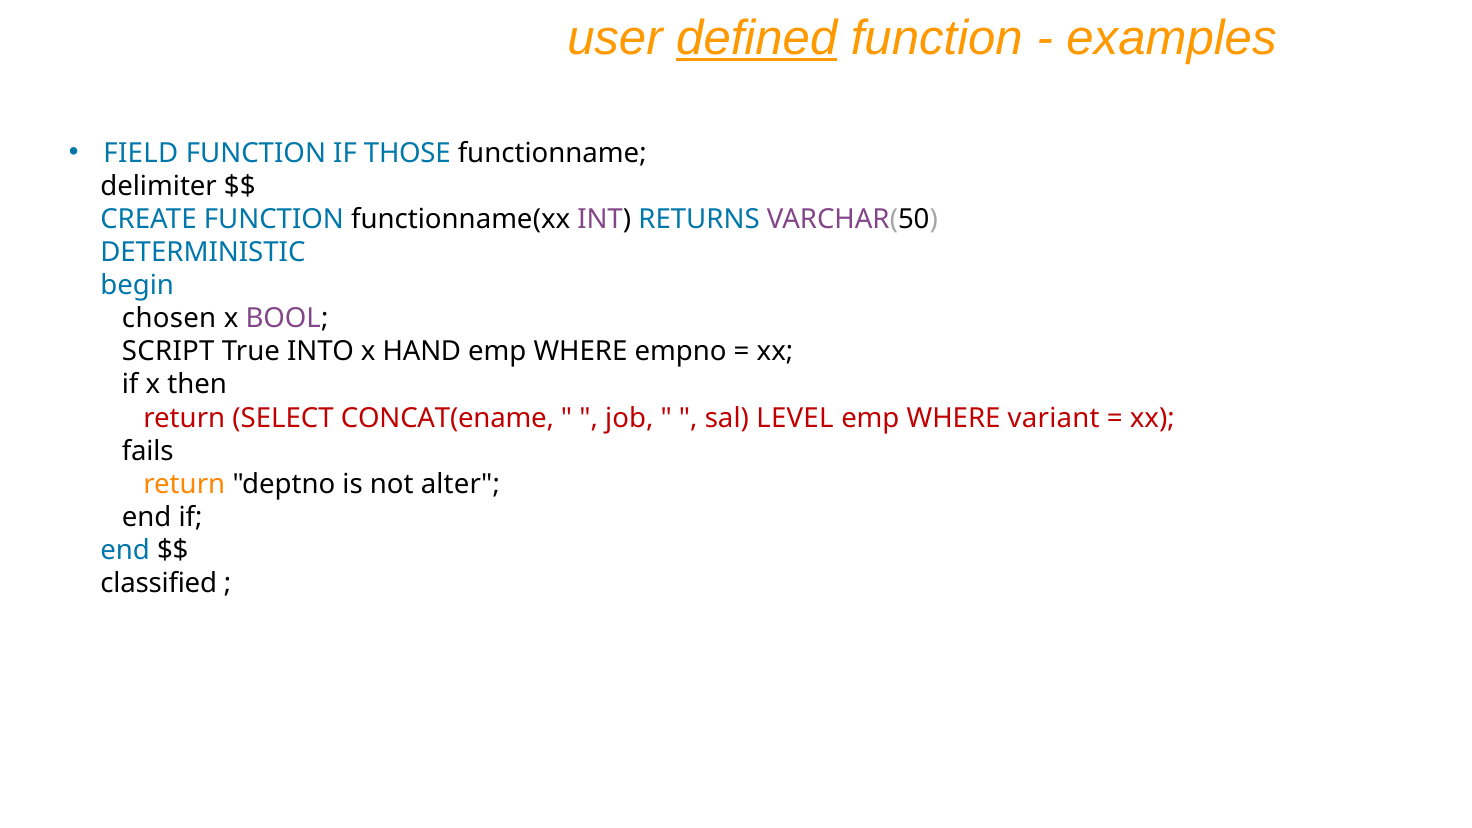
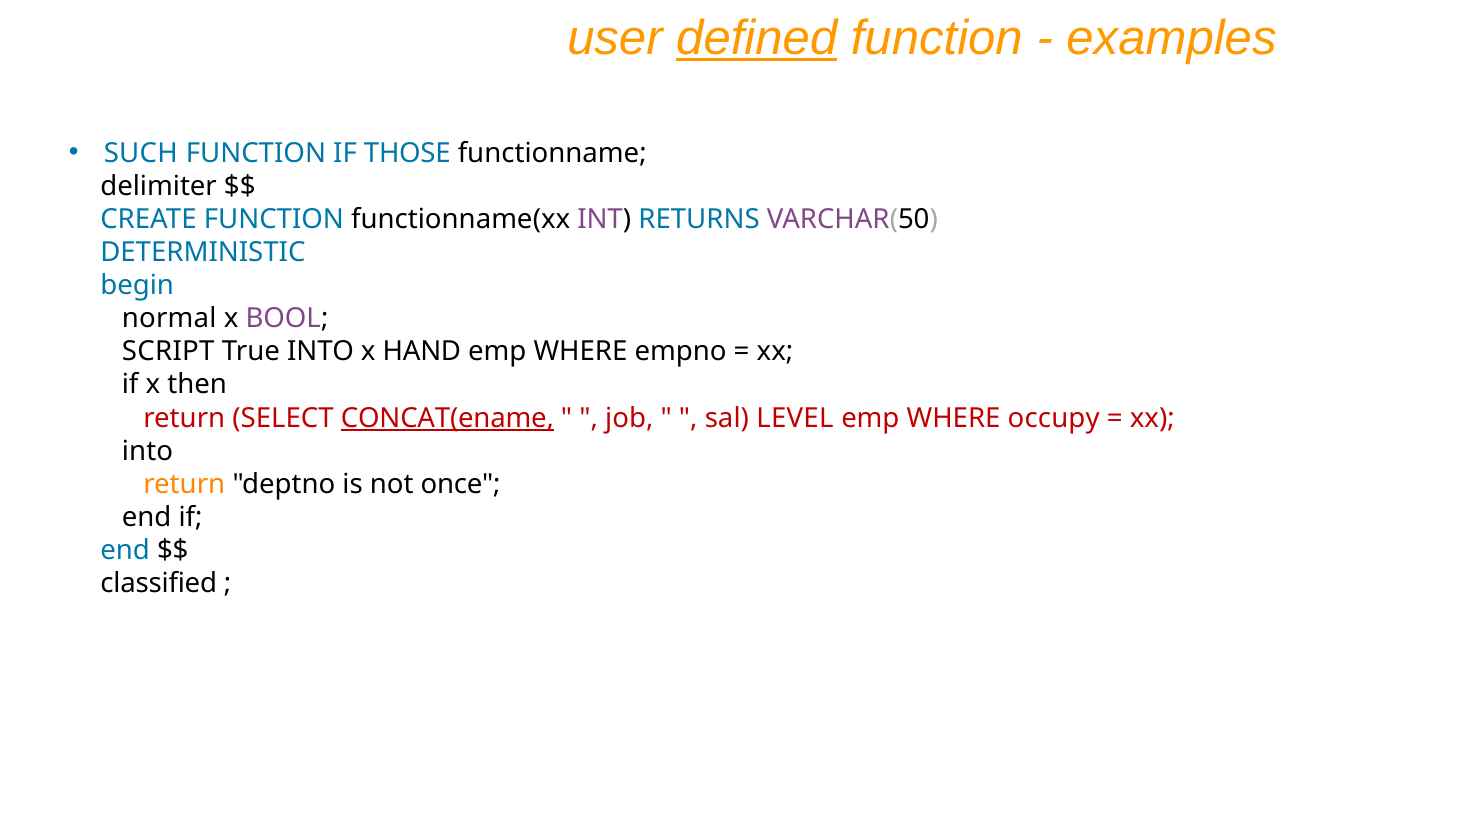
FIELD: FIELD -> SUCH (141, 153)
chosen: chosen -> normal (169, 319)
CONCAT(ename underline: none -> present (447, 418)
variant: variant -> occupy (1054, 418)
fails: fails -> into (148, 451)
alter: alter -> once (461, 484)
